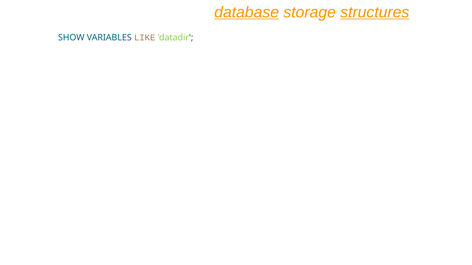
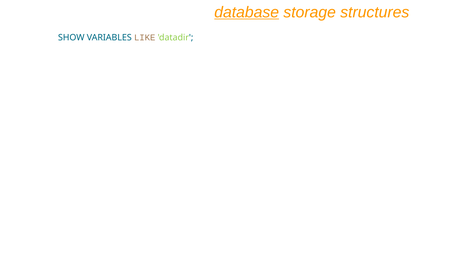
structures underline: present -> none (375, 12)
